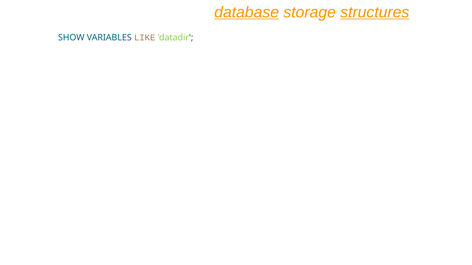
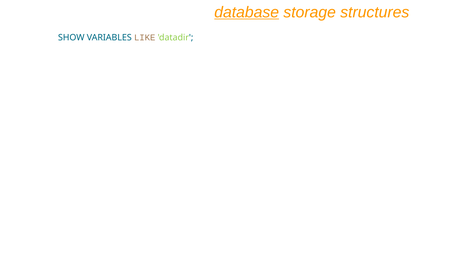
structures underline: present -> none (375, 12)
